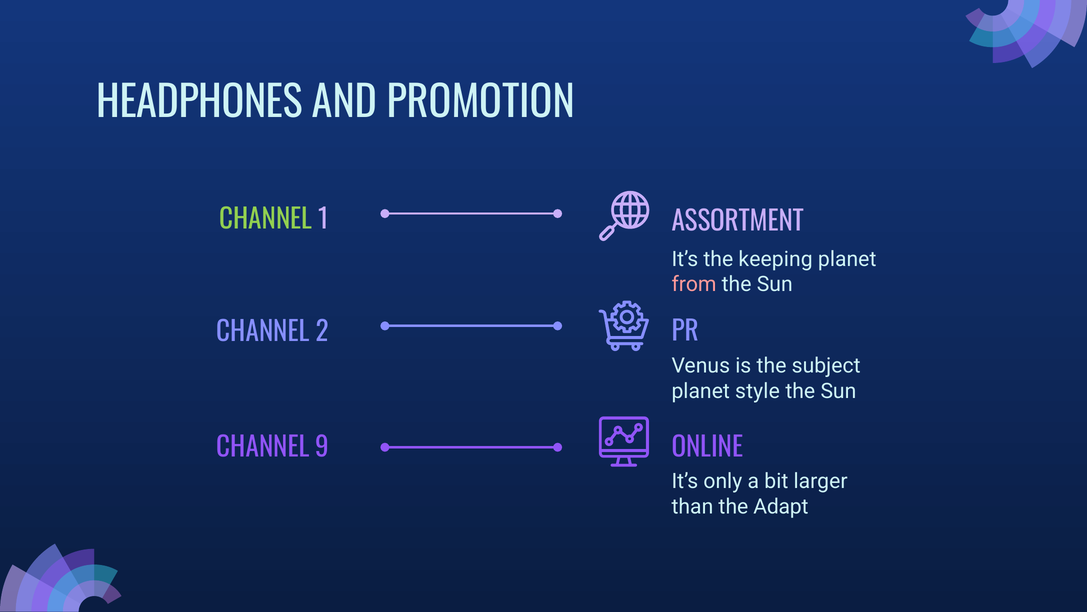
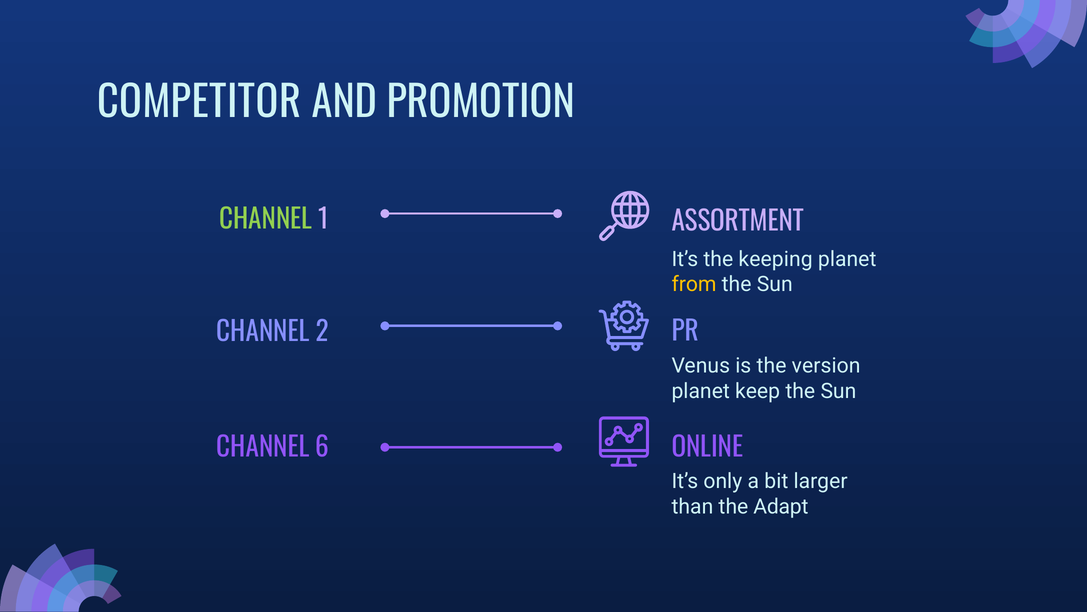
HEADPHONES: HEADPHONES -> COMPETITOR (199, 103)
from colour: pink -> yellow (694, 284)
subject: subject -> version (826, 365)
style: style -> keep (758, 391)
9: 9 -> 6 (322, 447)
